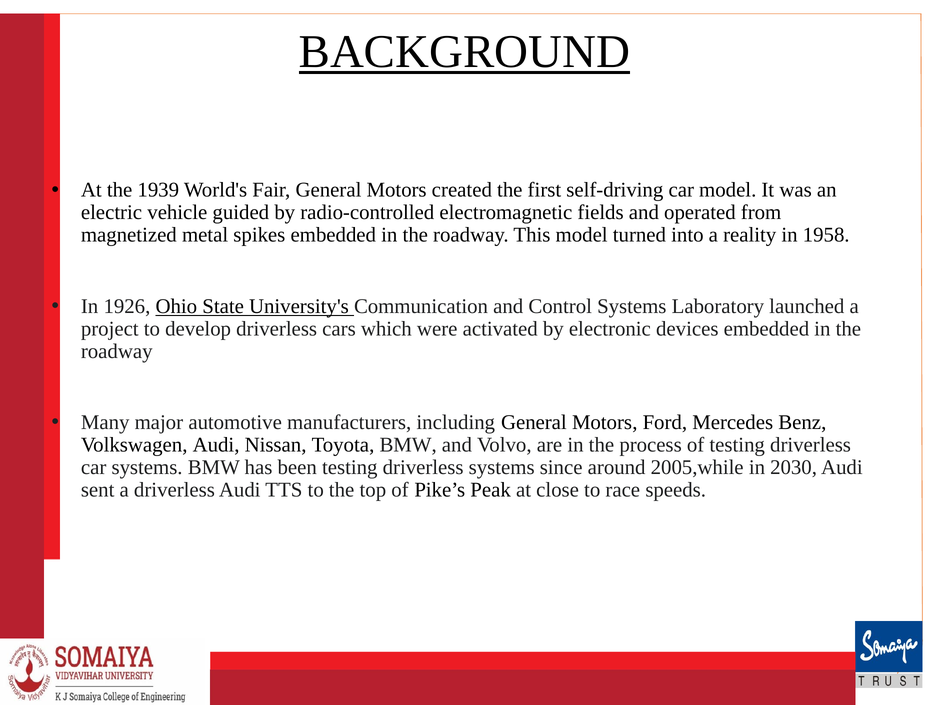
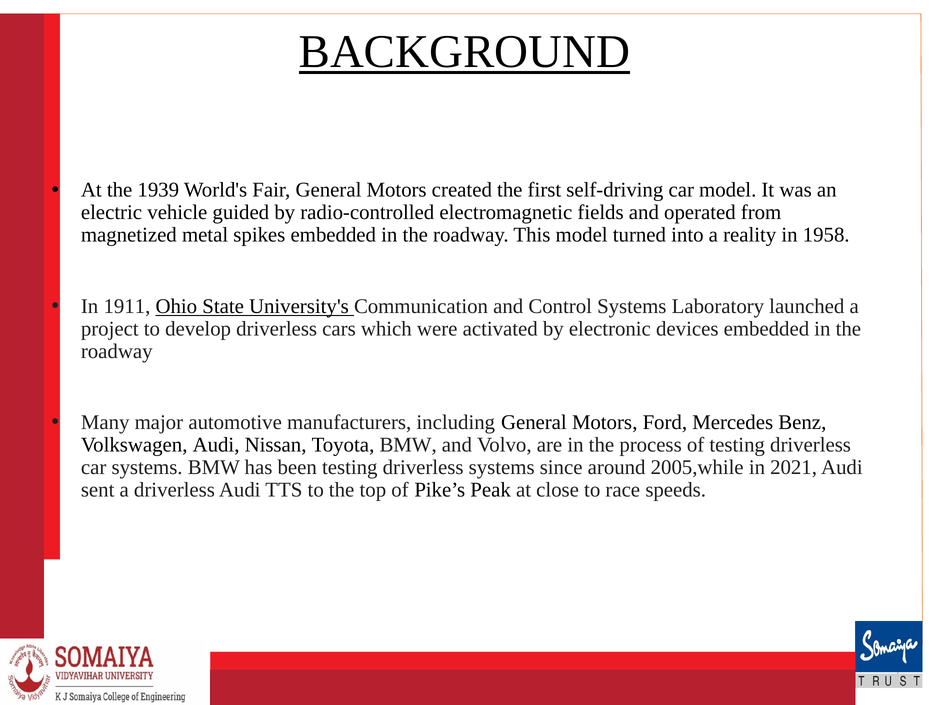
1926: 1926 -> 1911 (127, 306)
2030: 2030 -> 2021 (794, 467)
